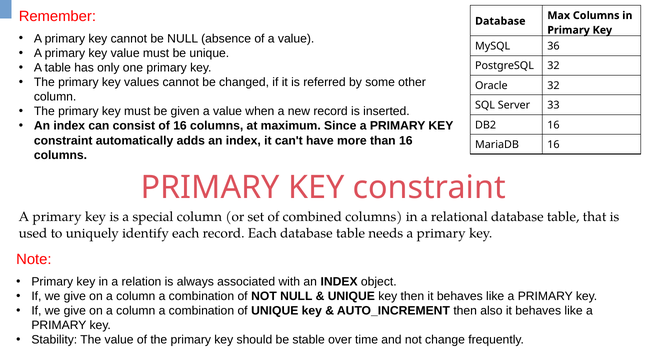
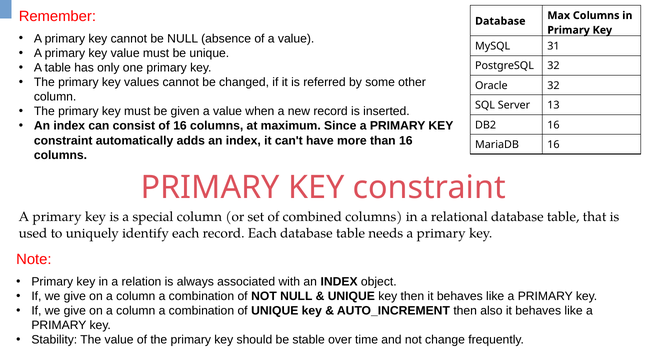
36: 36 -> 31 (553, 46)
33: 33 -> 13 (553, 105)
